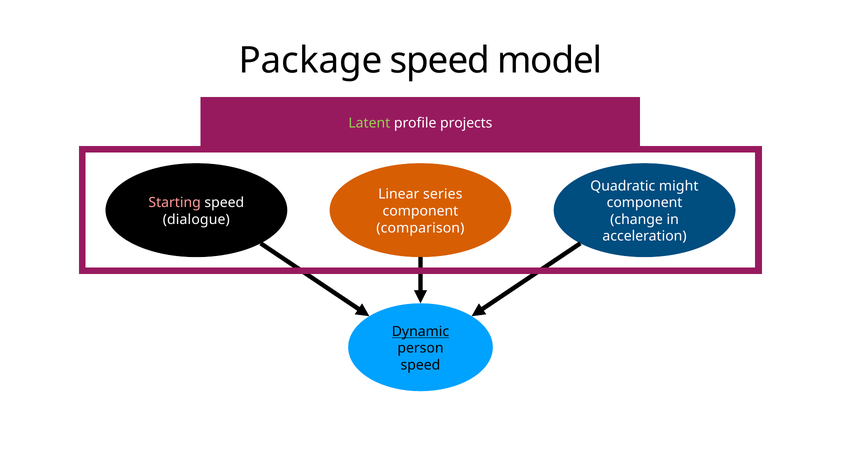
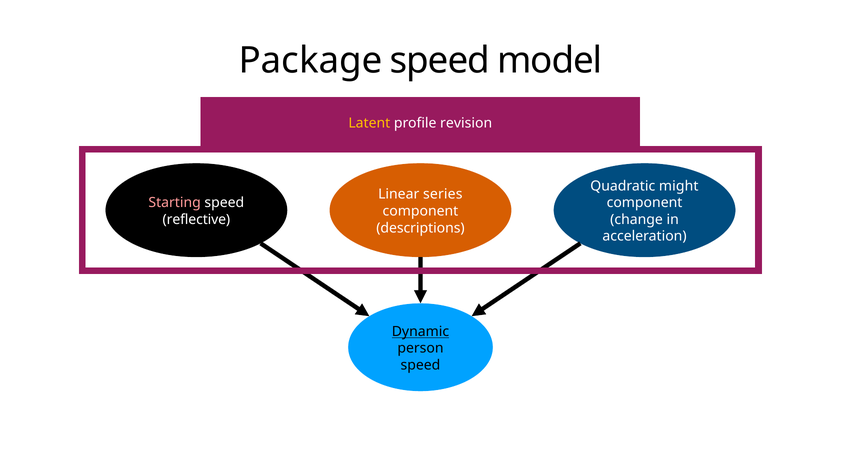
Latent colour: light green -> yellow (369, 123)
projects: projects -> revision (466, 123)
dialogue: dialogue -> reflective (196, 220)
comparison: comparison -> descriptions (420, 228)
